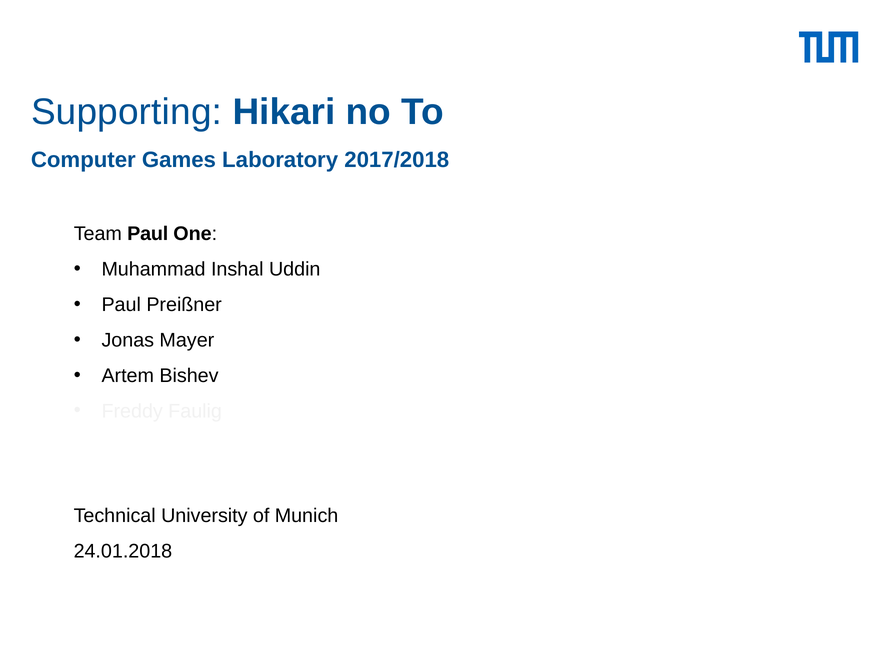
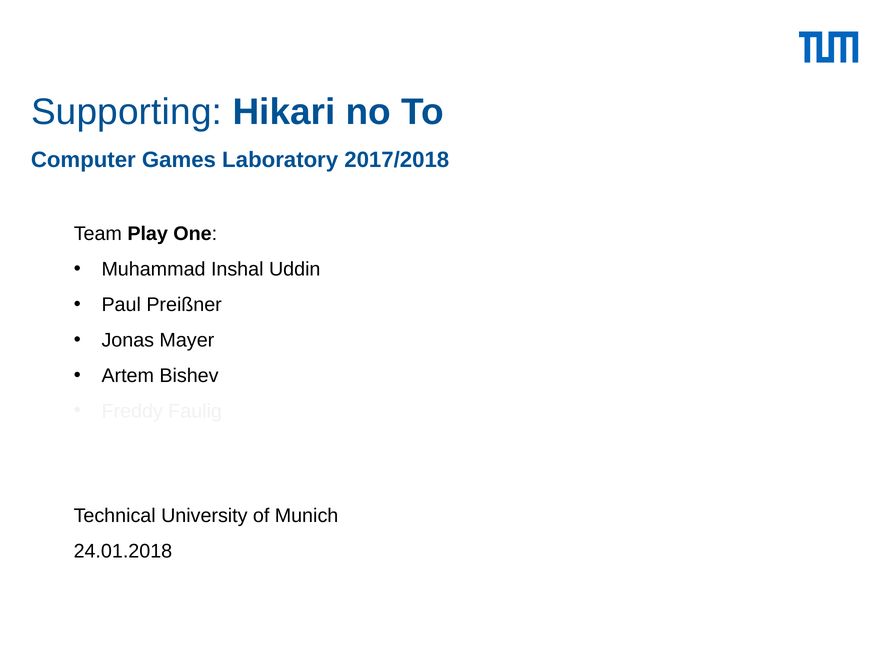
Team Paul: Paul -> Play (148, 234)
